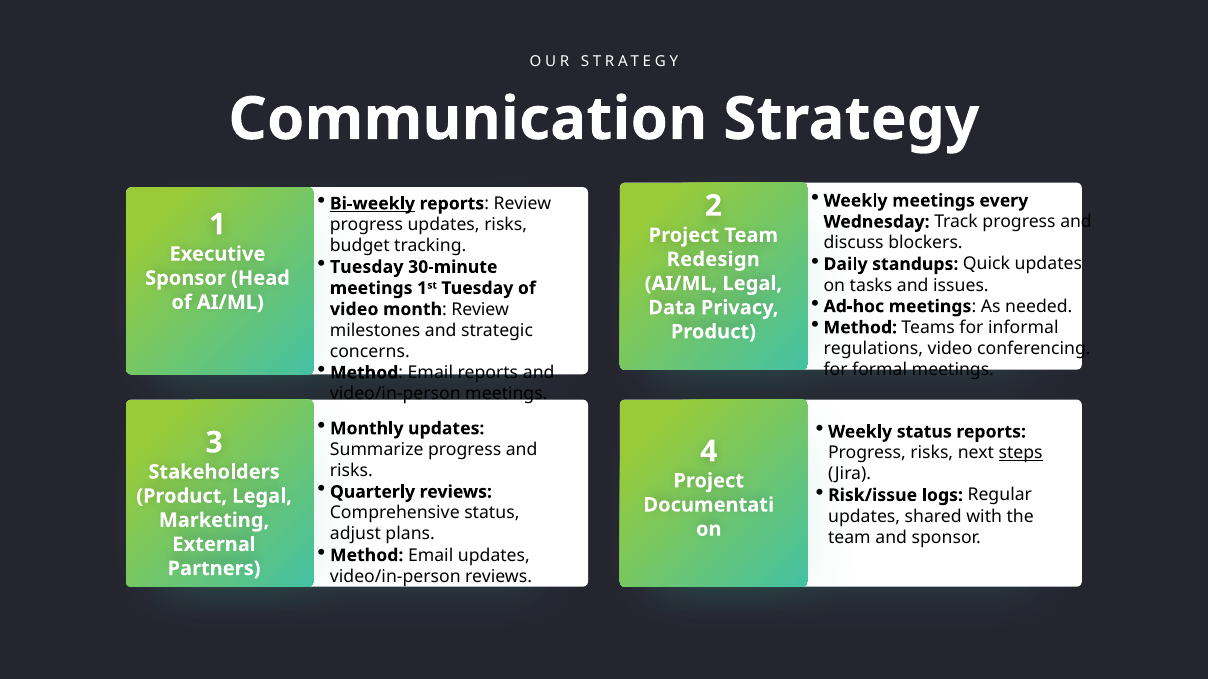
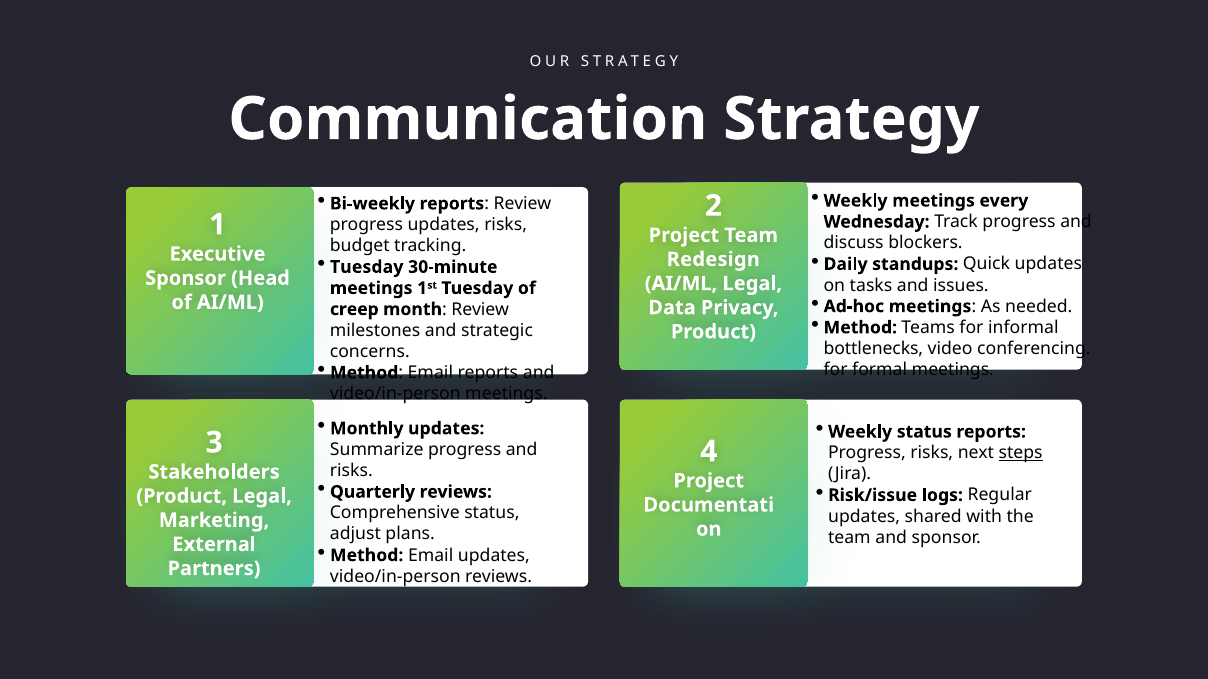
Bi-weekly underline: present -> none (372, 204)
video: video -> creep (354, 309)
regulations: regulations -> bottlenecks (873, 349)
